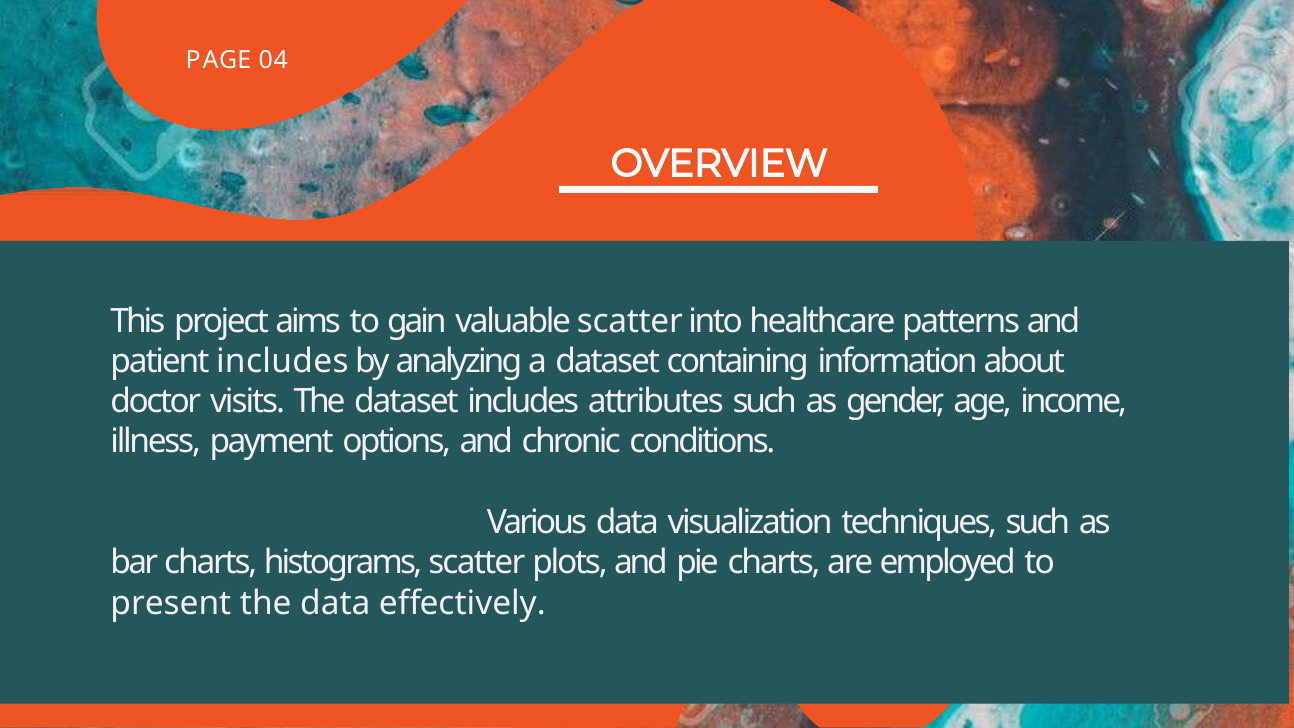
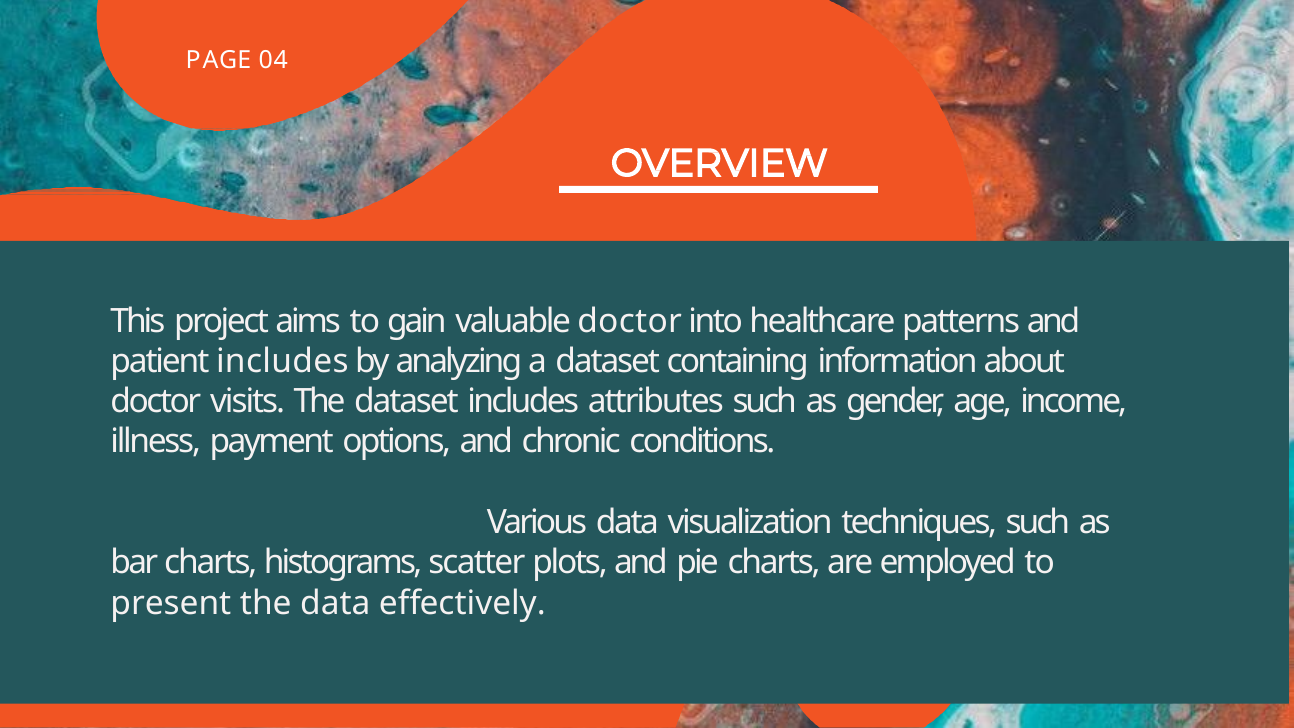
valuable scatter: scatter -> doctor (630, 321)
